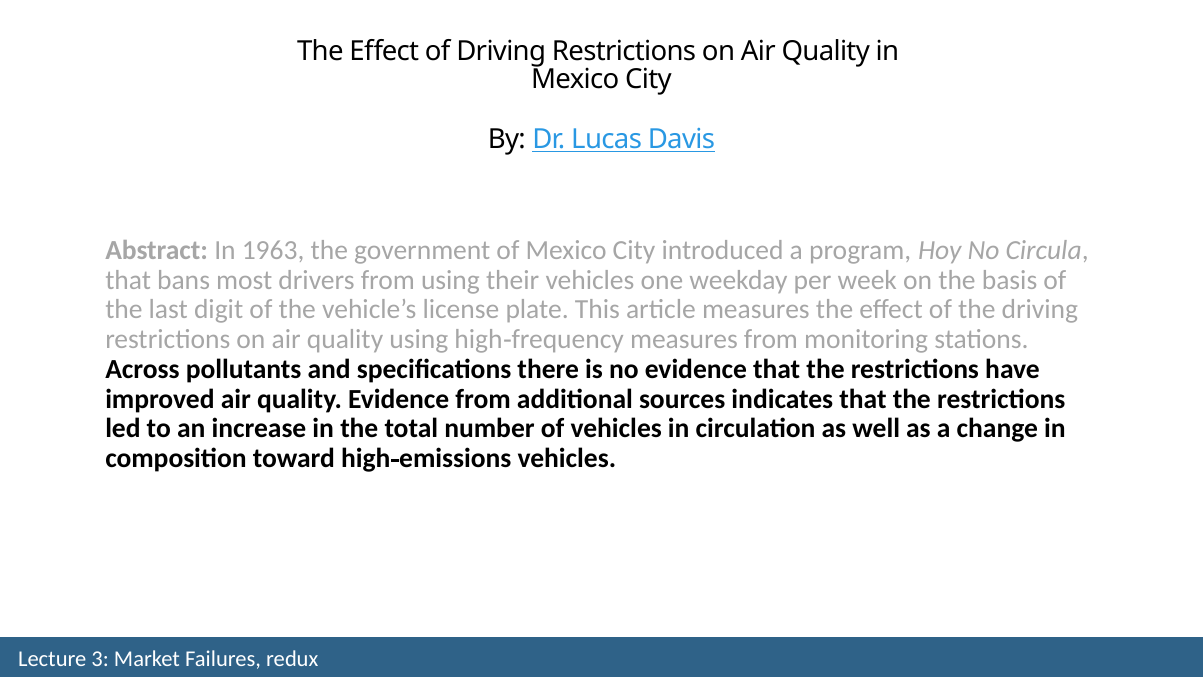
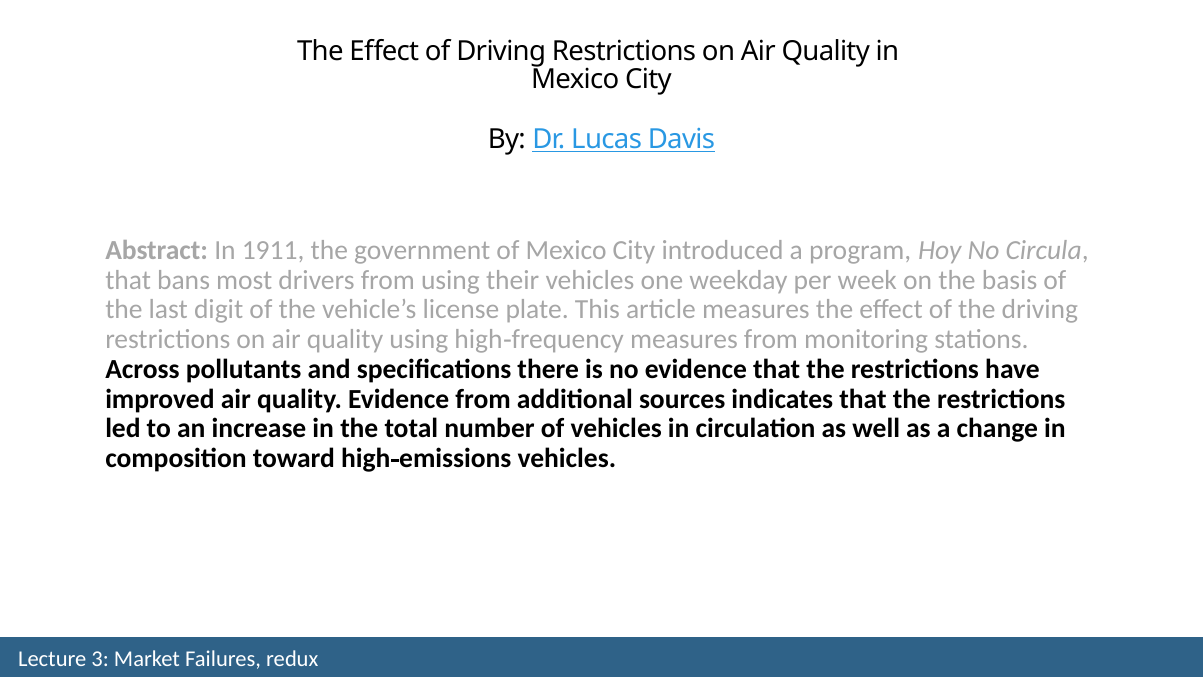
1963: 1963 -> 1911 (273, 250)
